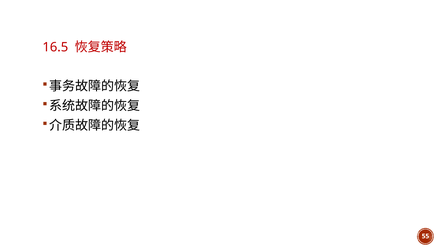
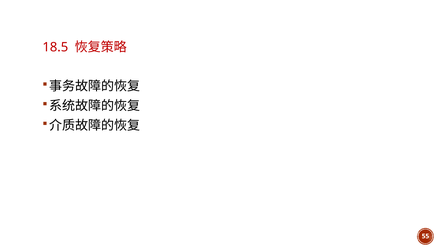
16.5: 16.5 -> 18.5 (55, 47)
